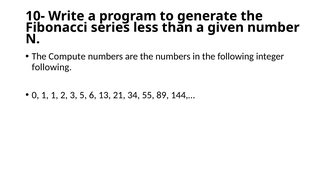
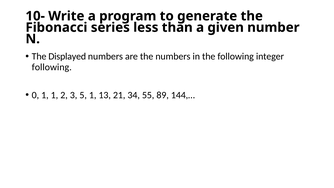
Compute: Compute -> Displayed (67, 56)
5 6: 6 -> 1 (93, 95)
